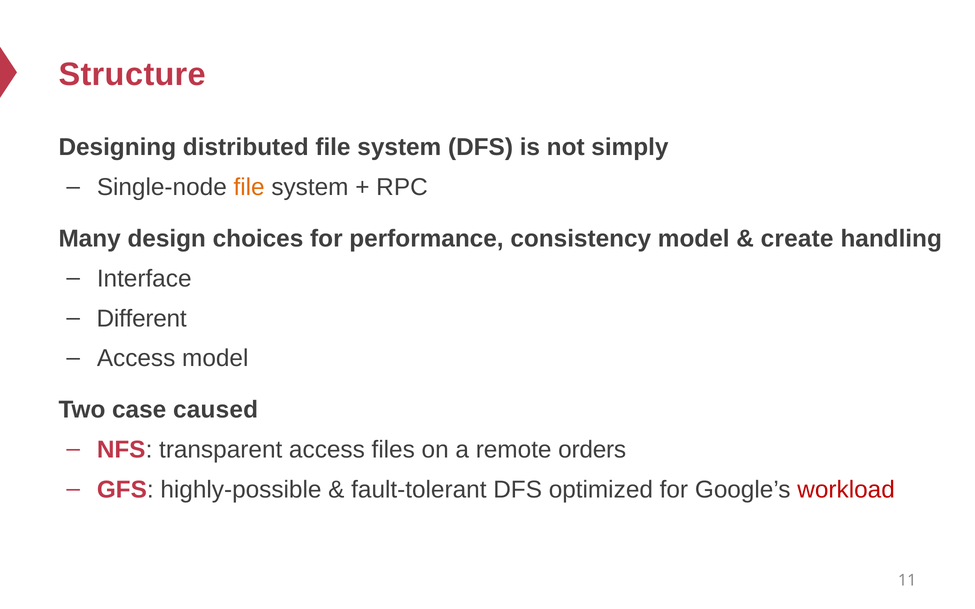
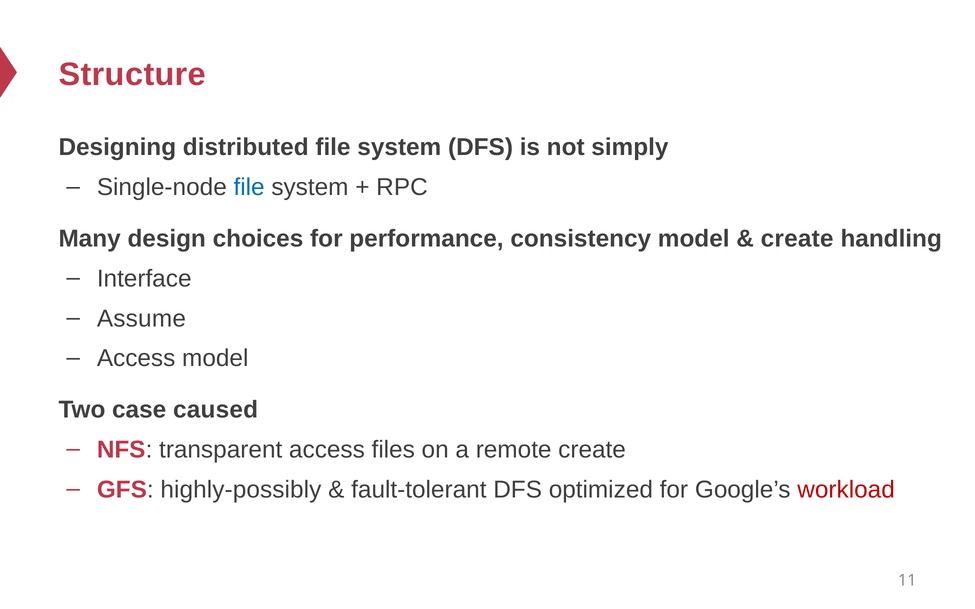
file colour: orange -> blue (249, 187)
Different: Different -> Assume (141, 319)
remote orders: orders -> create (592, 450)
highly-possible: highly-possible -> highly-possibly (241, 490)
